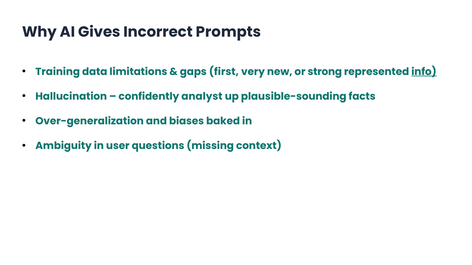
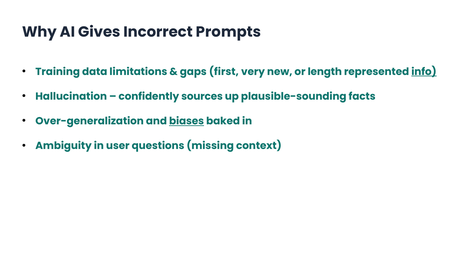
strong: strong -> length (325, 72)
analyst: analyst -> sources (202, 97)
biases underline: none -> present (187, 121)
